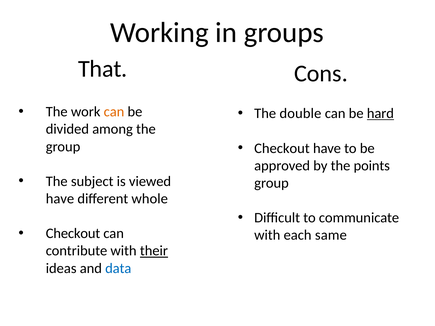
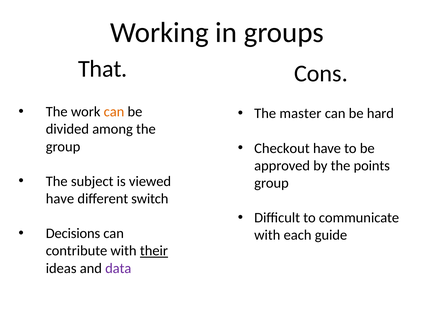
double: double -> master (300, 114)
hard underline: present -> none (380, 114)
whole: whole -> switch (150, 199)
Checkout: Checkout -> Decisions (73, 234)
same: same -> guide (331, 235)
data colour: blue -> purple (118, 268)
